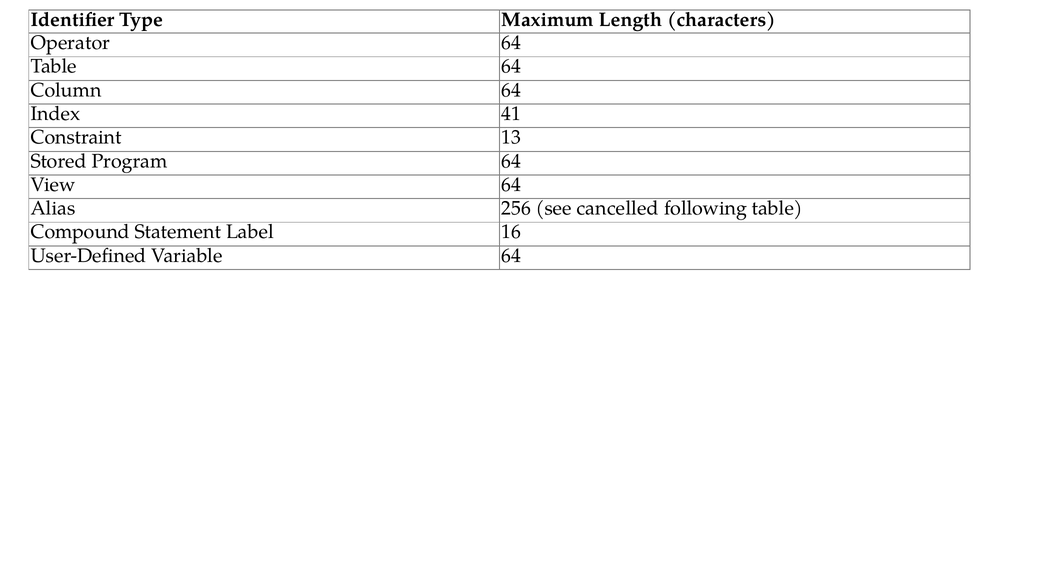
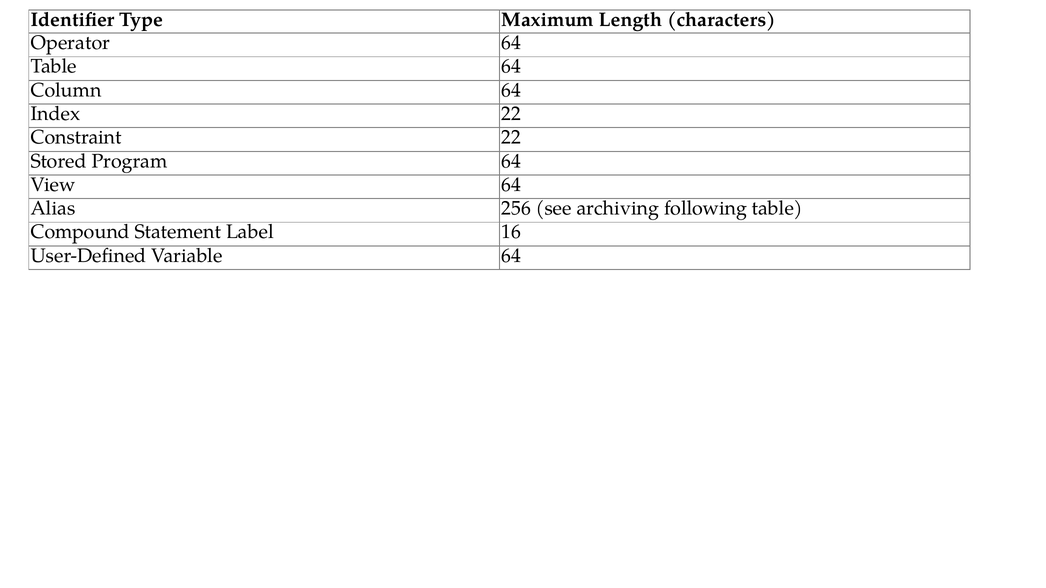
Index 41: 41 -> 22 (511, 114)
Constraint 13: 13 -> 22 (511, 137)
cancelled: cancelled -> archiving (618, 208)
